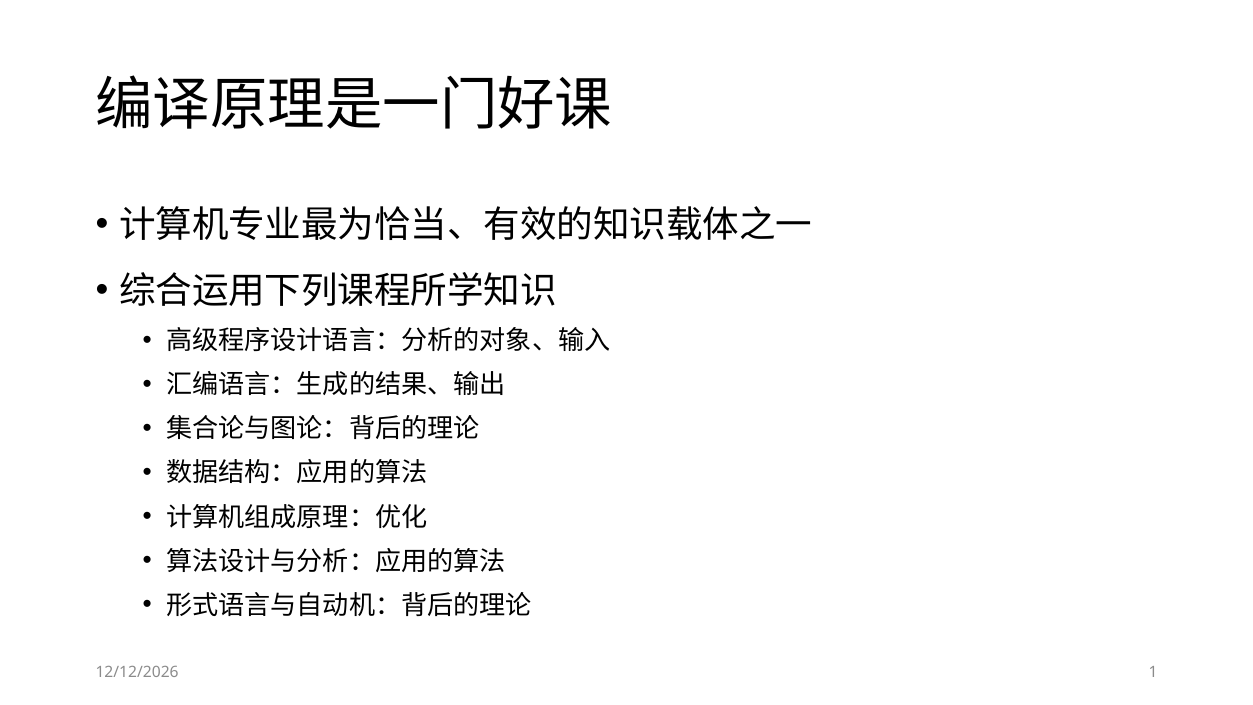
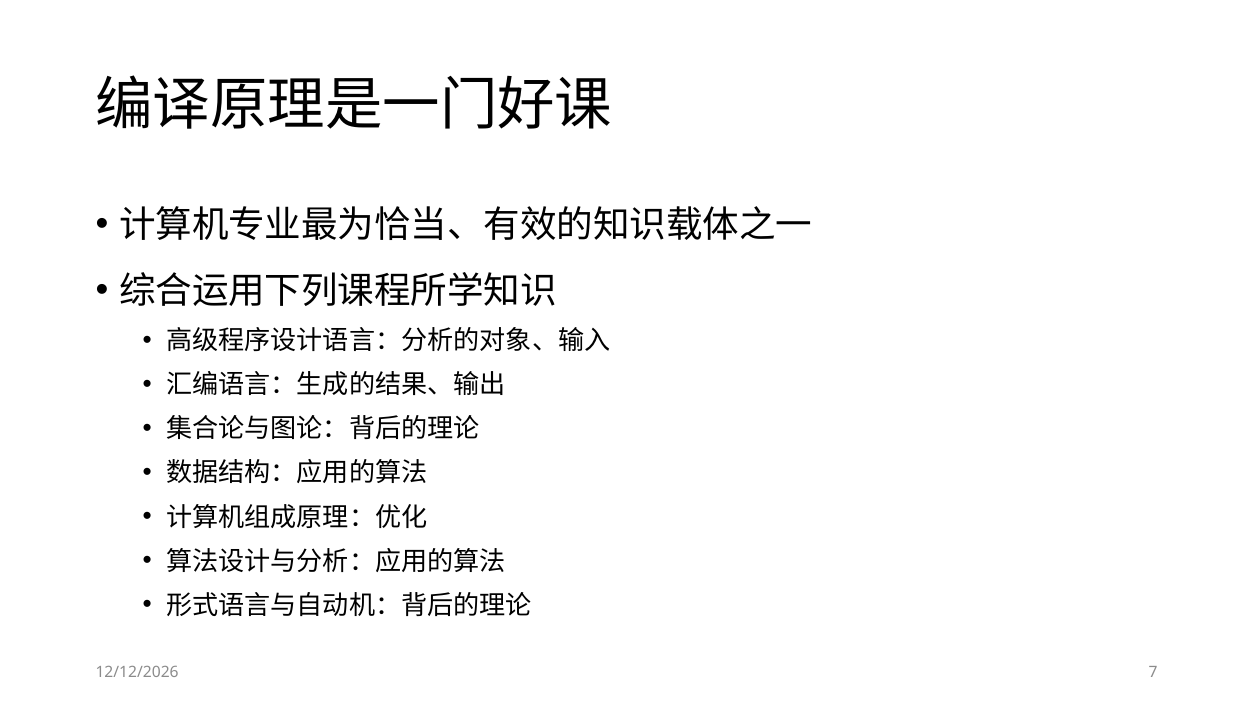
1: 1 -> 7 (1153, 672)
